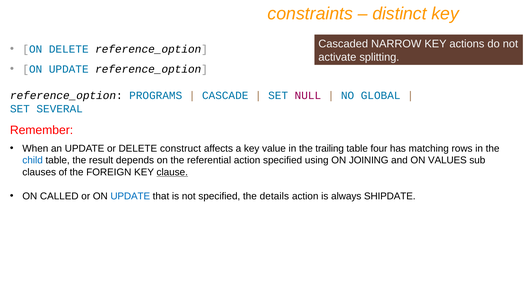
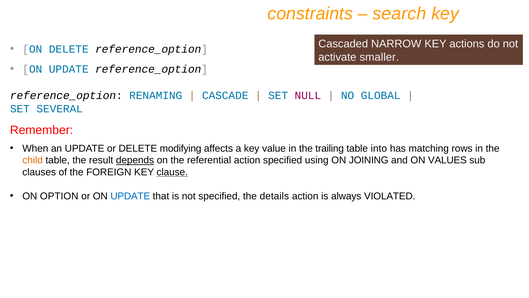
distinct: distinct -> search (399, 14)
splitting: splitting -> smaller (379, 57)
PROGRAMS: PROGRAMS -> RENAMING (156, 96)
construct: construct -> modifying (181, 148)
four: four -> into (379, 148)
child colour: blue -> orange (33, 160)
depends underline: none -> present (135, 160)
CALLED: CALLED -> OPTION (59, 196)
SHIPDATE: SHIPDATE -> VIOLATED (390, 196)
